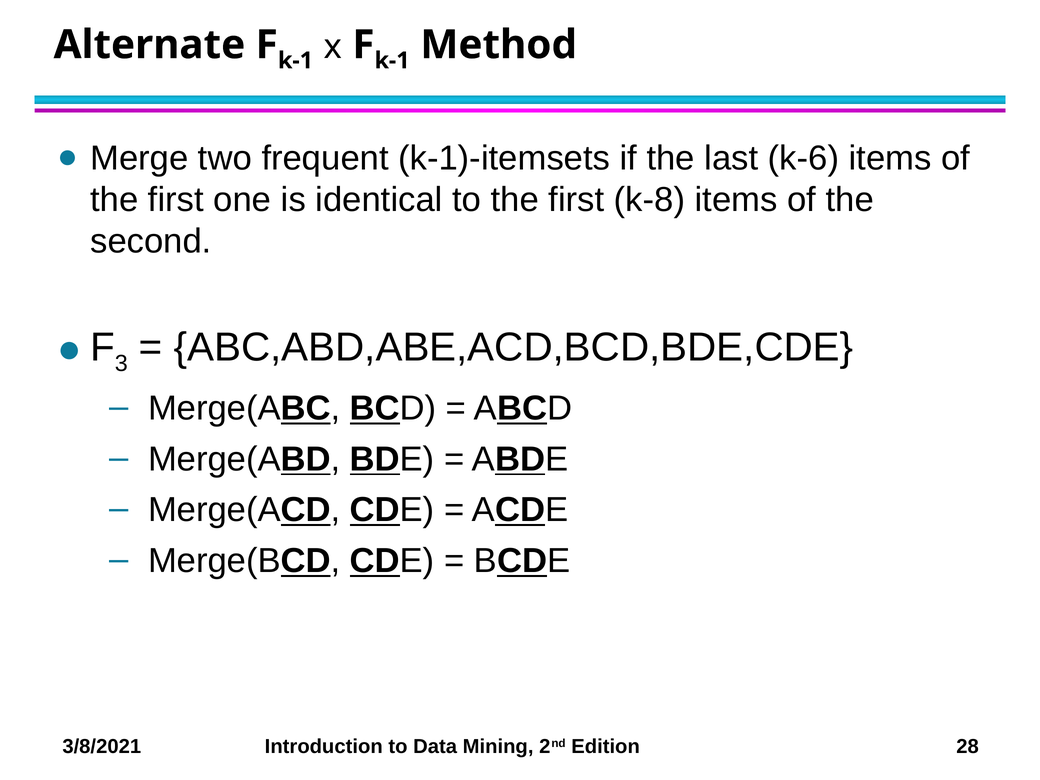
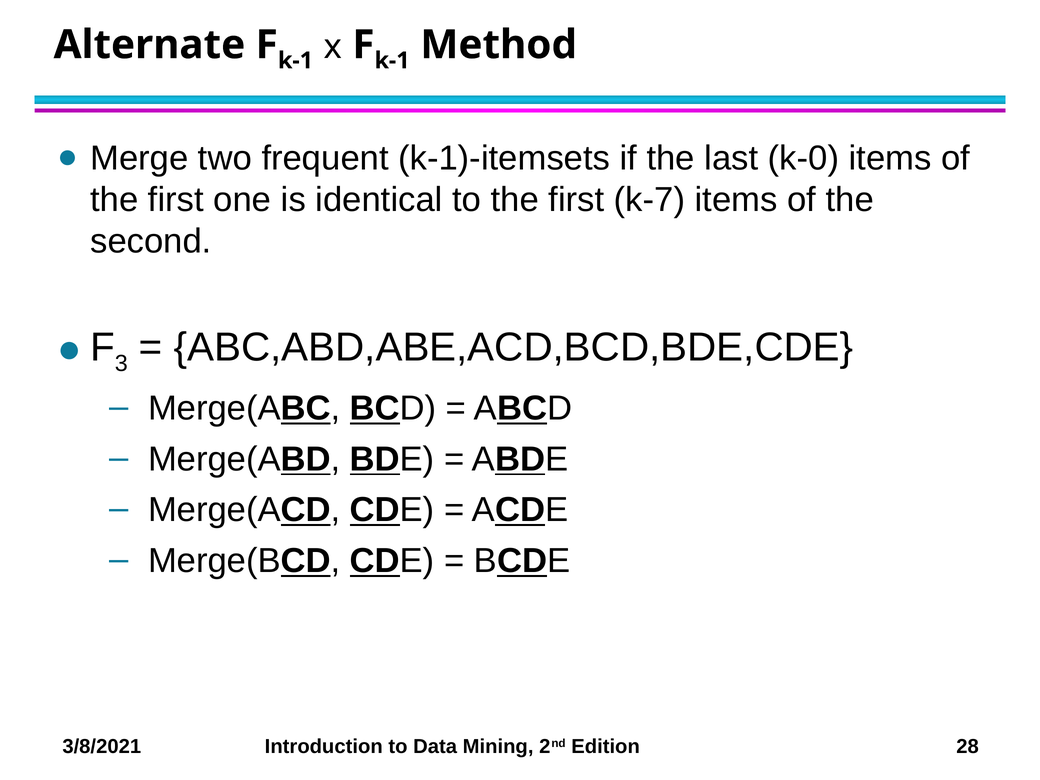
k-6: k-6 -> k-0 (804, 158)
k-8: k-8 -> k-7 (650, 200)
